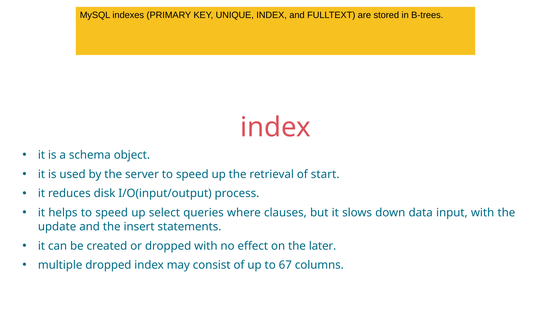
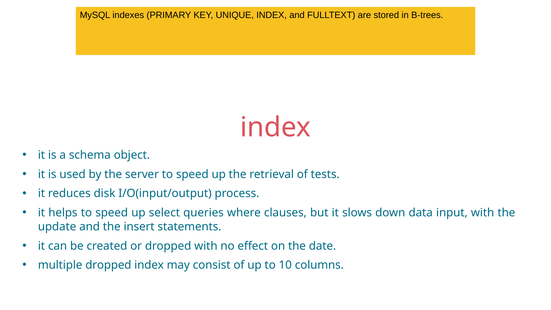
start: start -> tests (325, 174)
later: later -> date (322, 246)
67: 67 -> 10 (285, 265)
